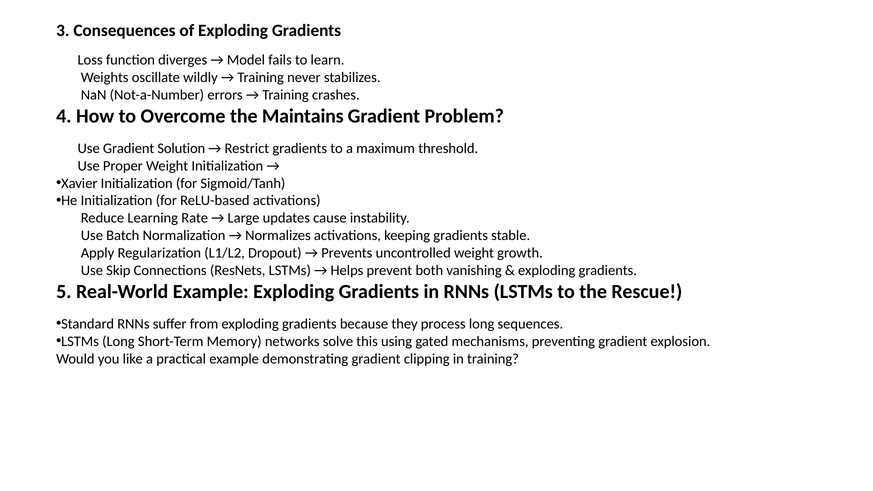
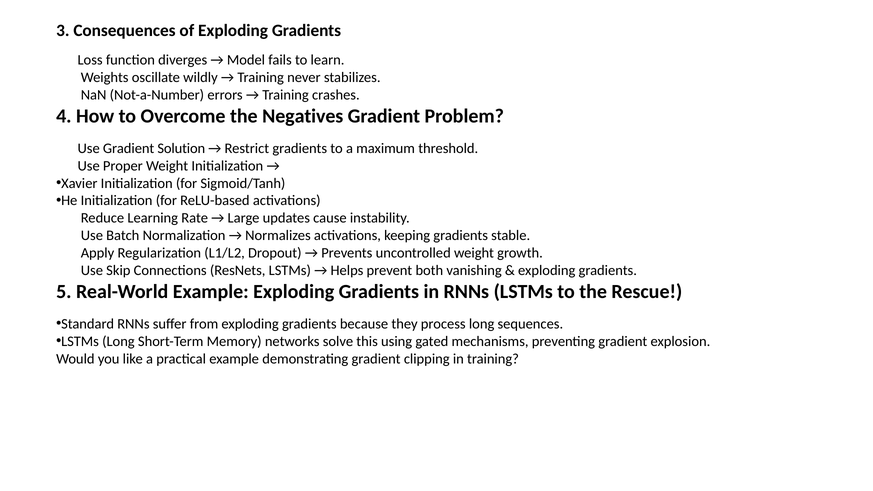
Maintains: Maintains -> Negatives (303, 116)
